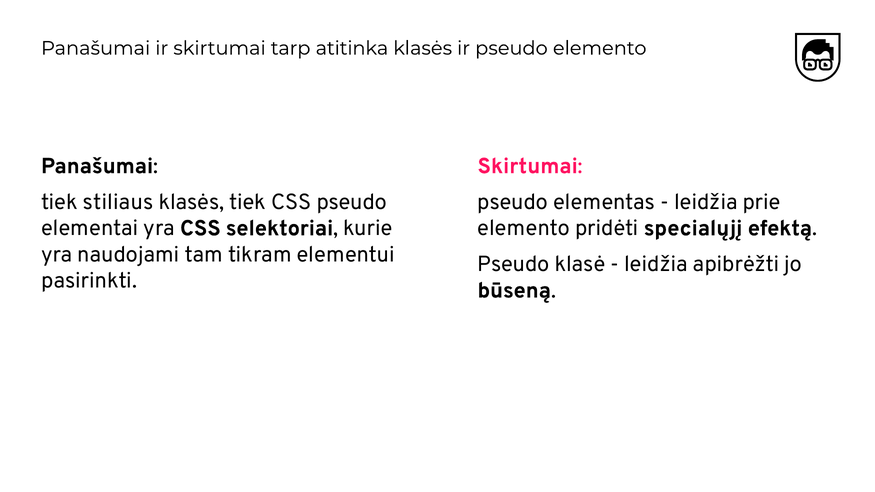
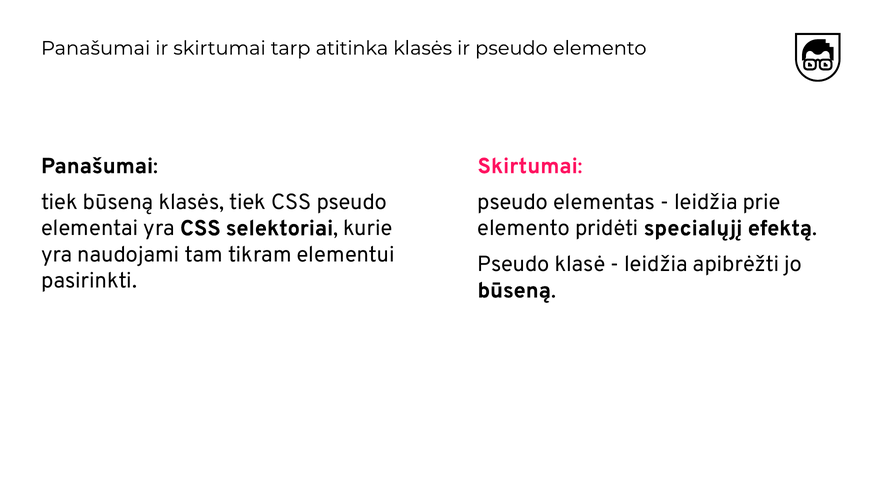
tiek stiliaus: stiliaus -> būseną (118, 202)
